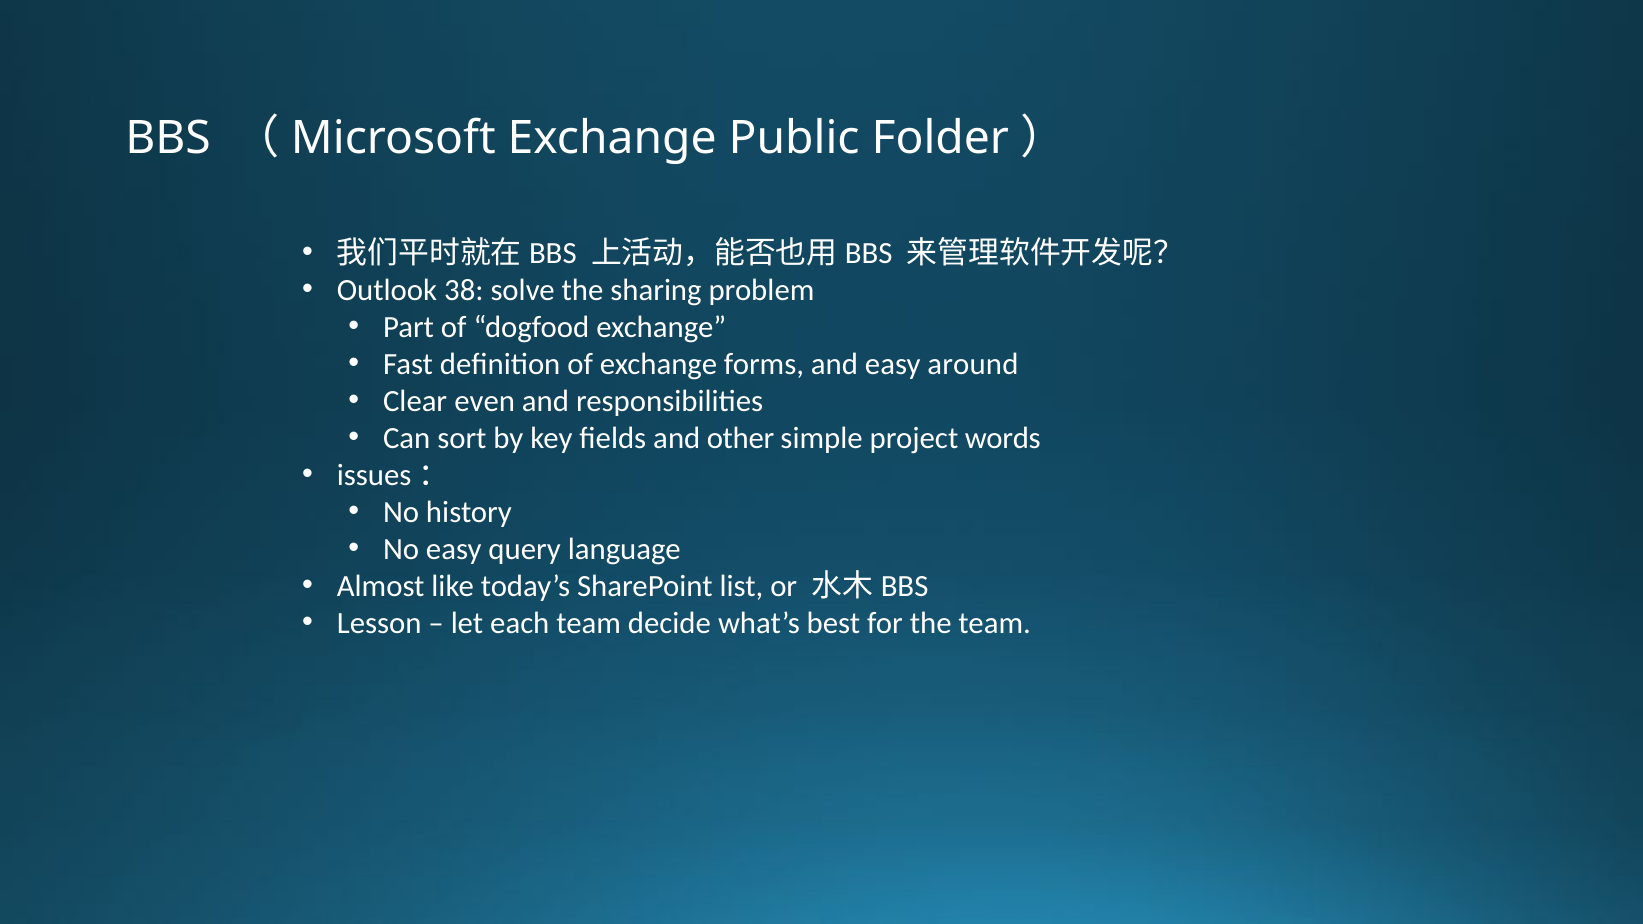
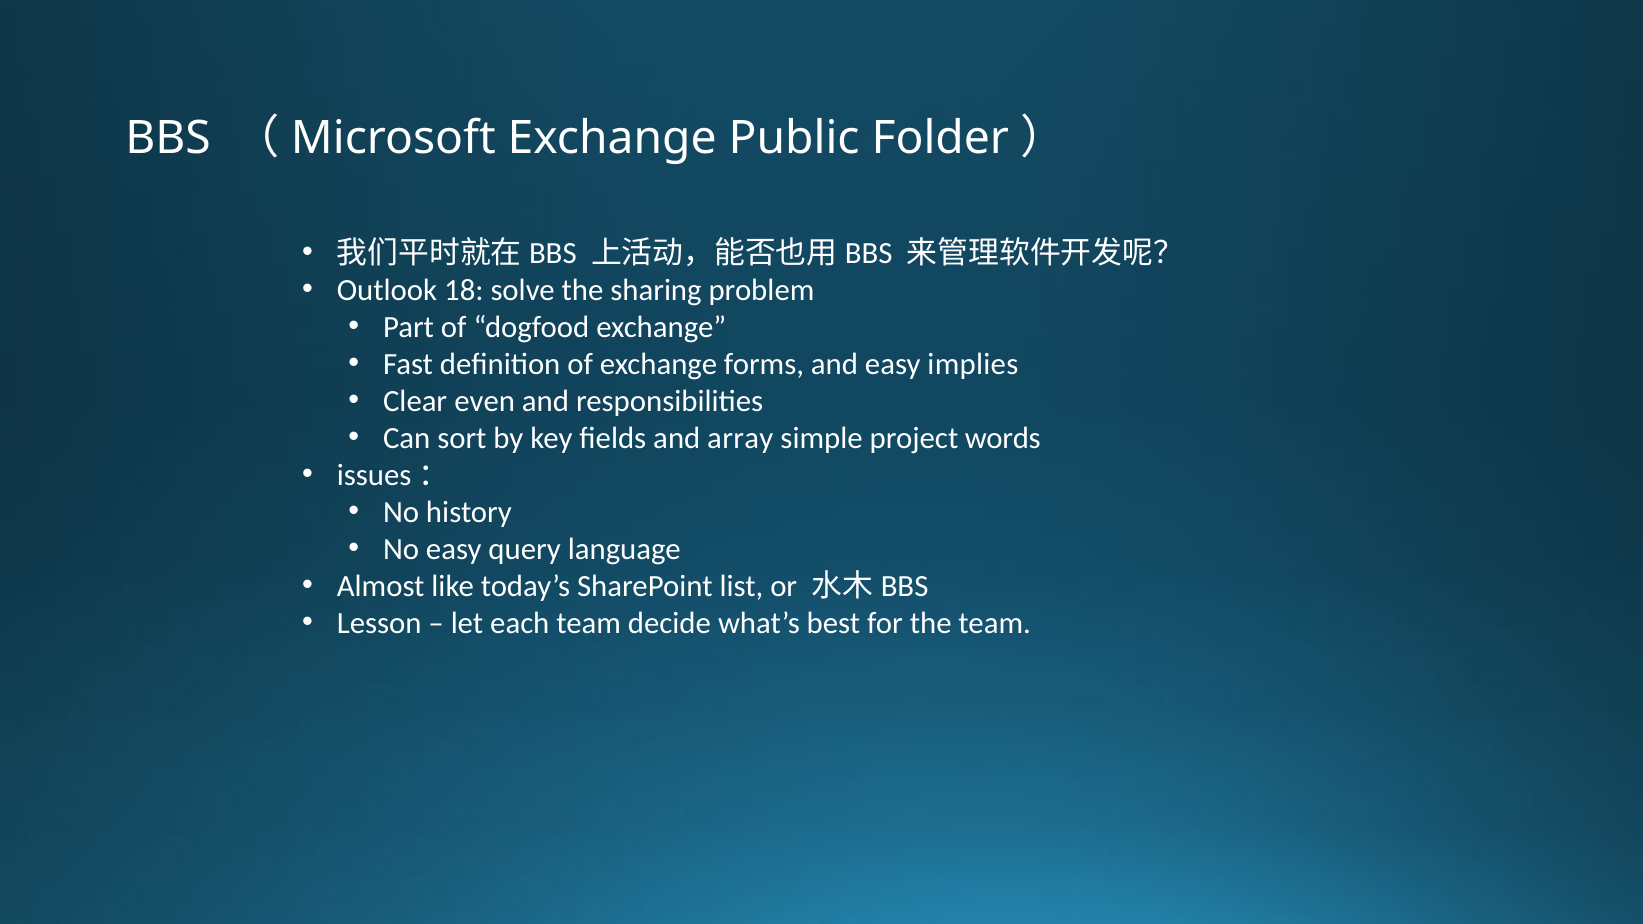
38: 38 -> 18 (464, 290)
around: around -> implies (973, 364)
other: other -> array (740, 438)
